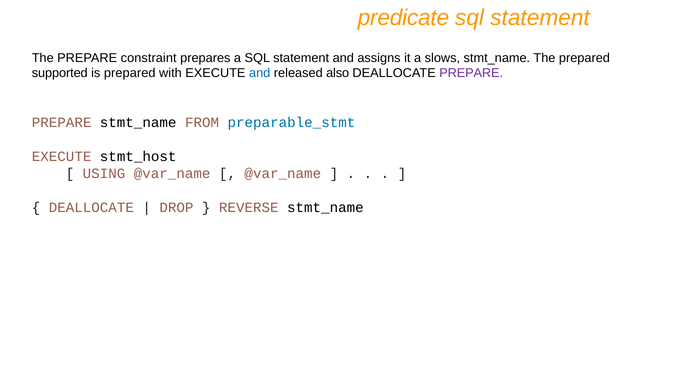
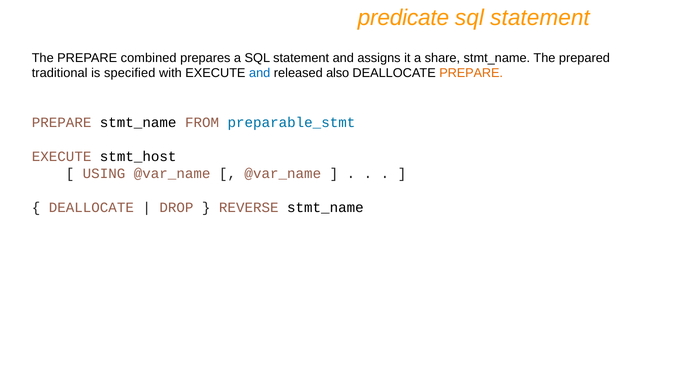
constraint: constraint -> combined (149, 58)
slows: slows -> share (442, 58)
supported: supported -> traditional (60, 73)
is prepared: prepared -> specified (130, 73)
PREPARE colour: purple -> orange (471, 73)
